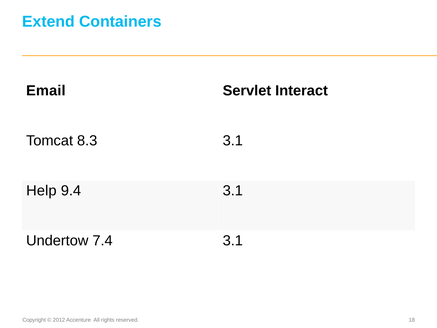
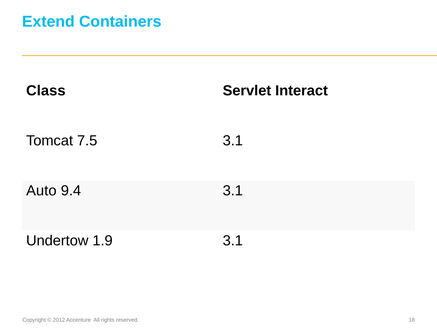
Email: Email -> Class (46, 90)
8.3: 8.3 -> 7.5 (87, 141)
Help: Help -> Auto (41, 191)
7.4: 7.4 -> 1.9 (103, 241)
